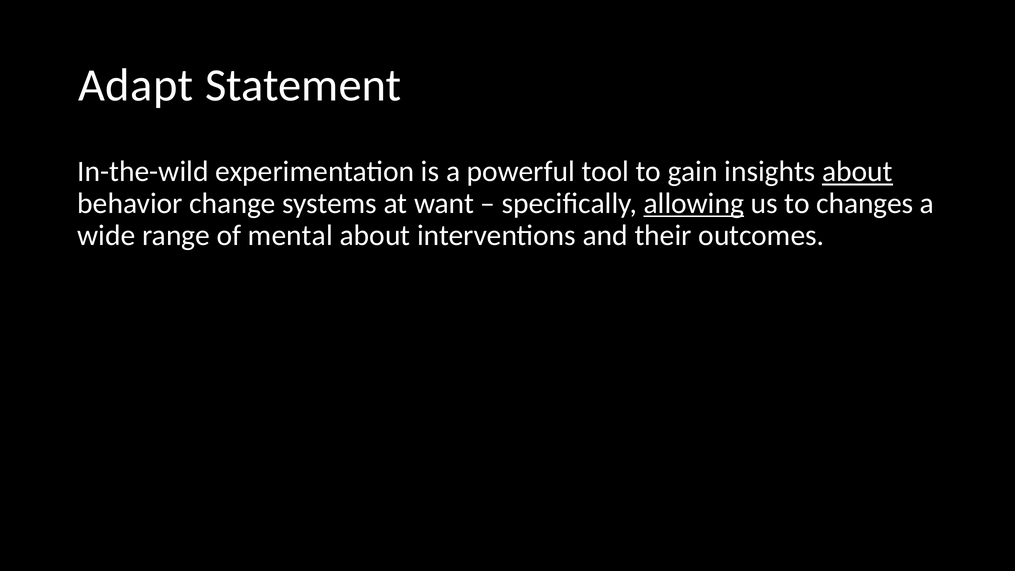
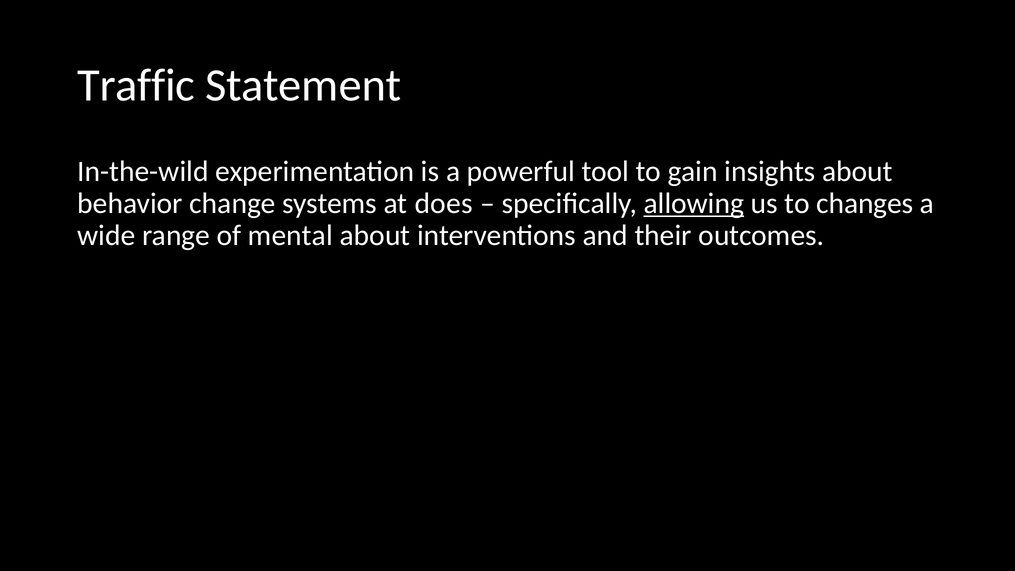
Adapt: Adapt -> Traffic (136, 85)
about underline: present -> none (858, 172)
want: want -> does (444, 204)
